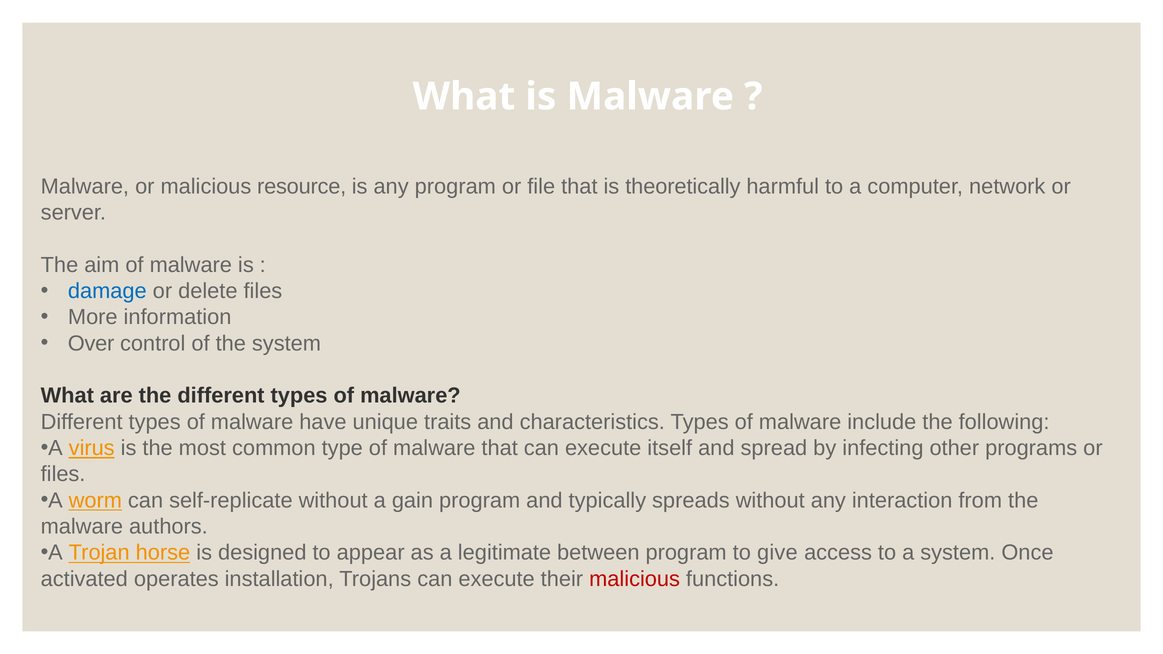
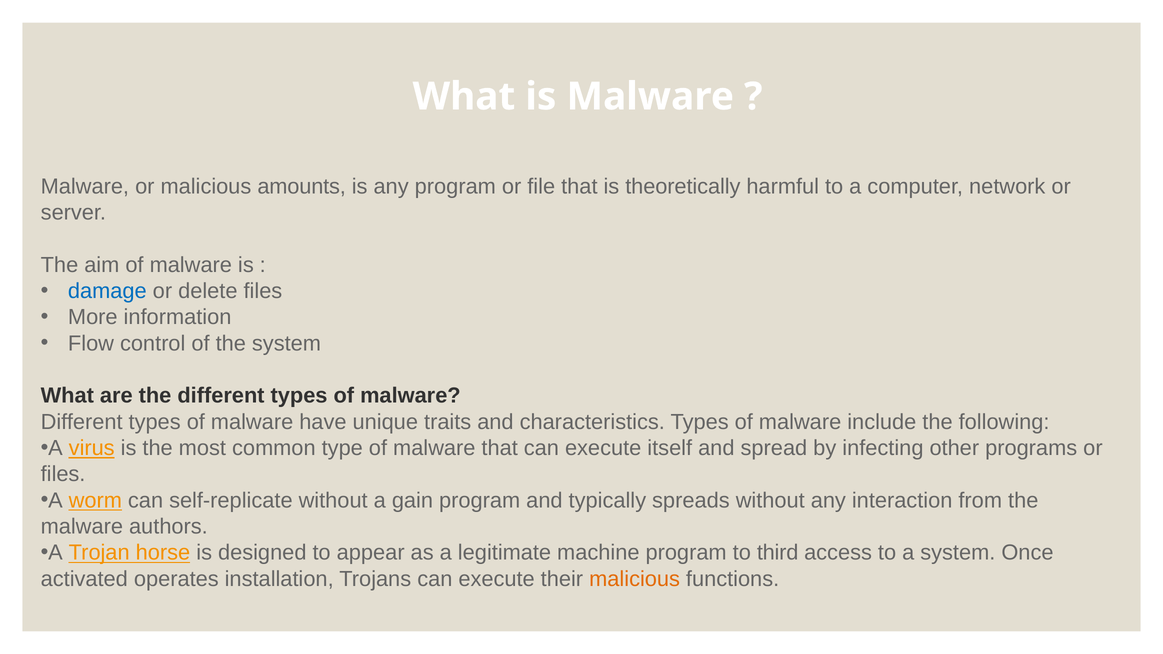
resource: resource -> amounts (302, 187)
Over: Over -> Flow (91, 344)
between: between -> machine (598, 553)
give: give -> third (778, 553)
malicious colour: red -> orange (635, 579)
